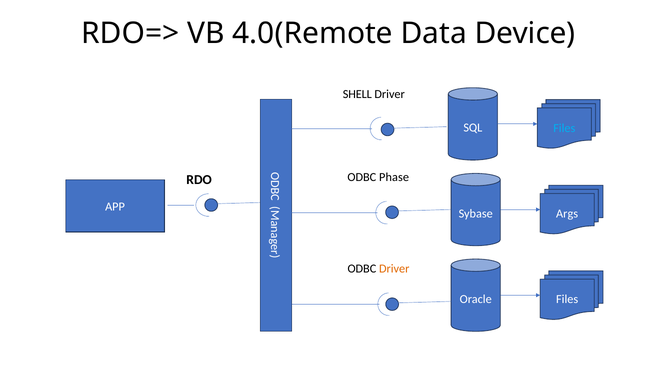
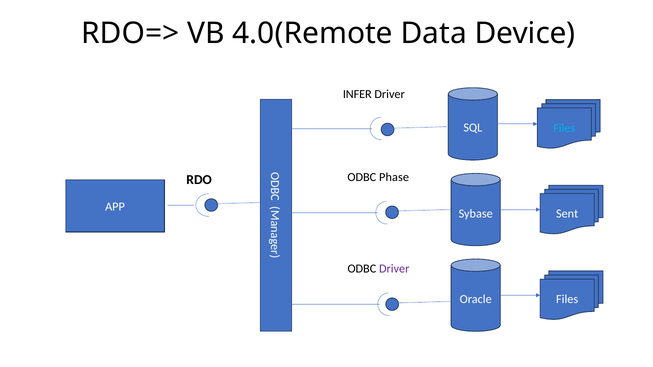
SHELL: SHELL -> INFER (357, 94)
Args: Args -> Sent (567, 214)
Driver colour: orange -> purple (394, 269)
